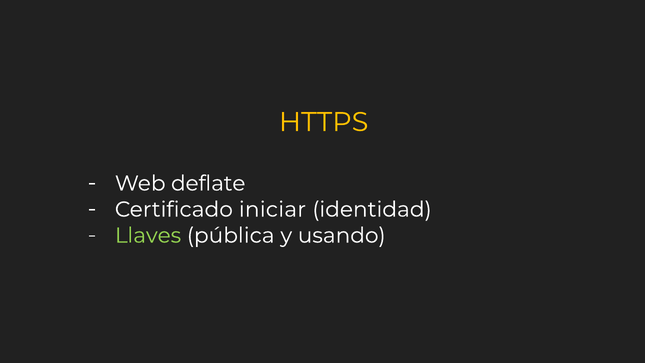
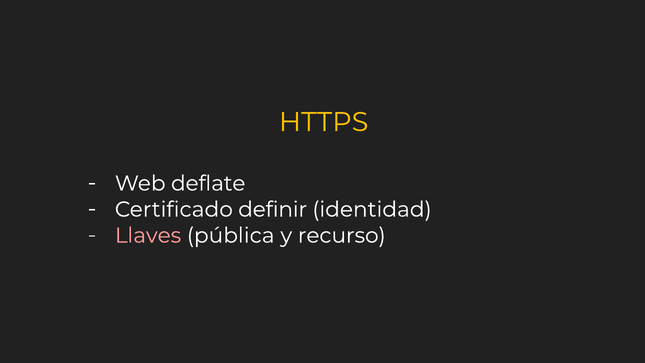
iniciar: iniciar -> definir (273, 209)
Llaves colour: light green -> pink (148, 235)
usando: usando -> recurso (342, 235)
